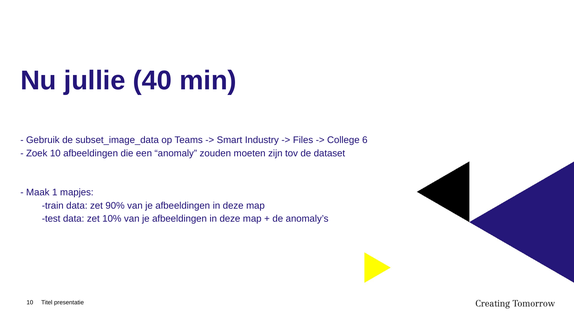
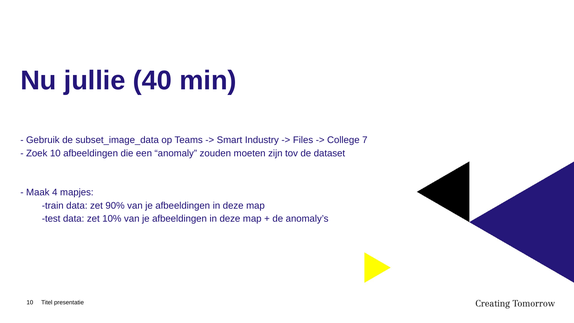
6: 6 -> 7 (365, 140)
1: 1 -> 4 (55, 192)
